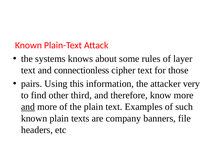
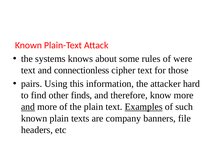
layer: layer -> were (183, 59)
very: very -> hard (191, 84)
third: third -> finds (81, 95)
Examples underline: none -> present (144, 107)
